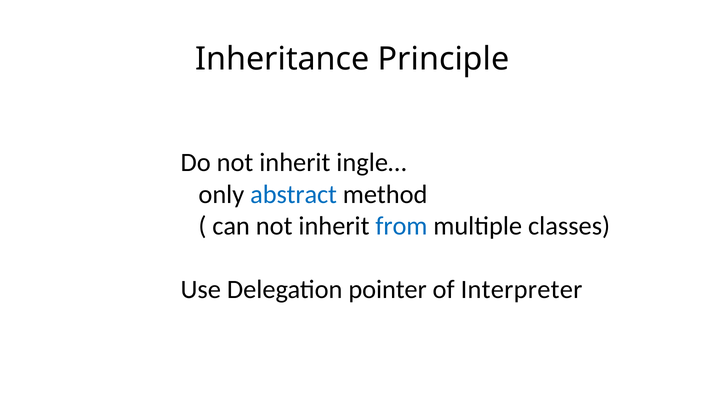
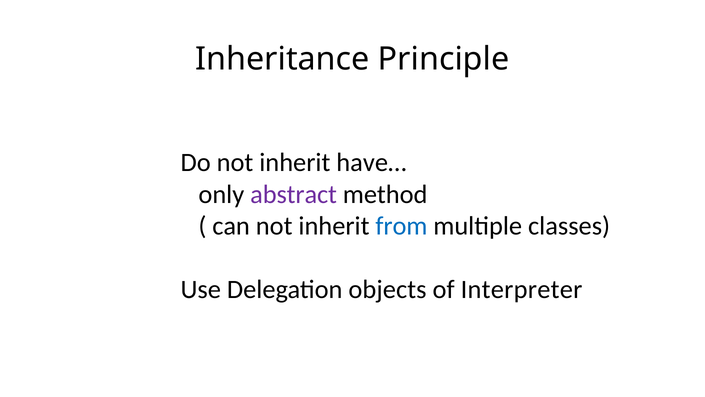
ingle…: ingle… -> have… (371, 163)
abstract colour: blue -> purple (294, 194)
pointer: pointer -> objects (388, 289)
